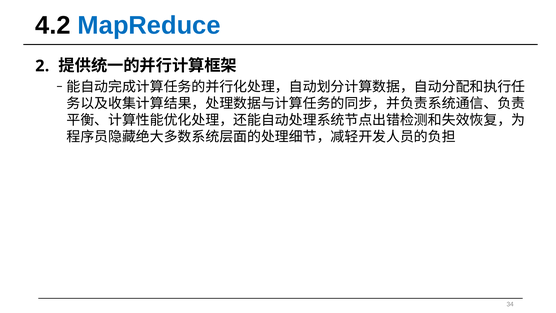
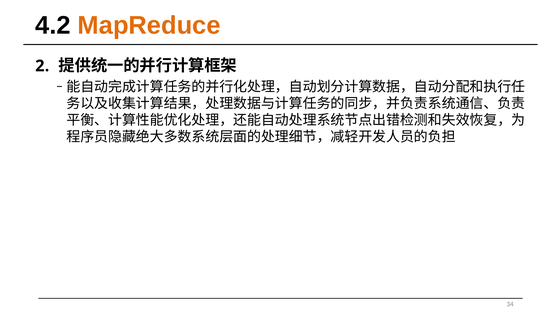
MapReduce colour: blue -> orange (149, 25)
